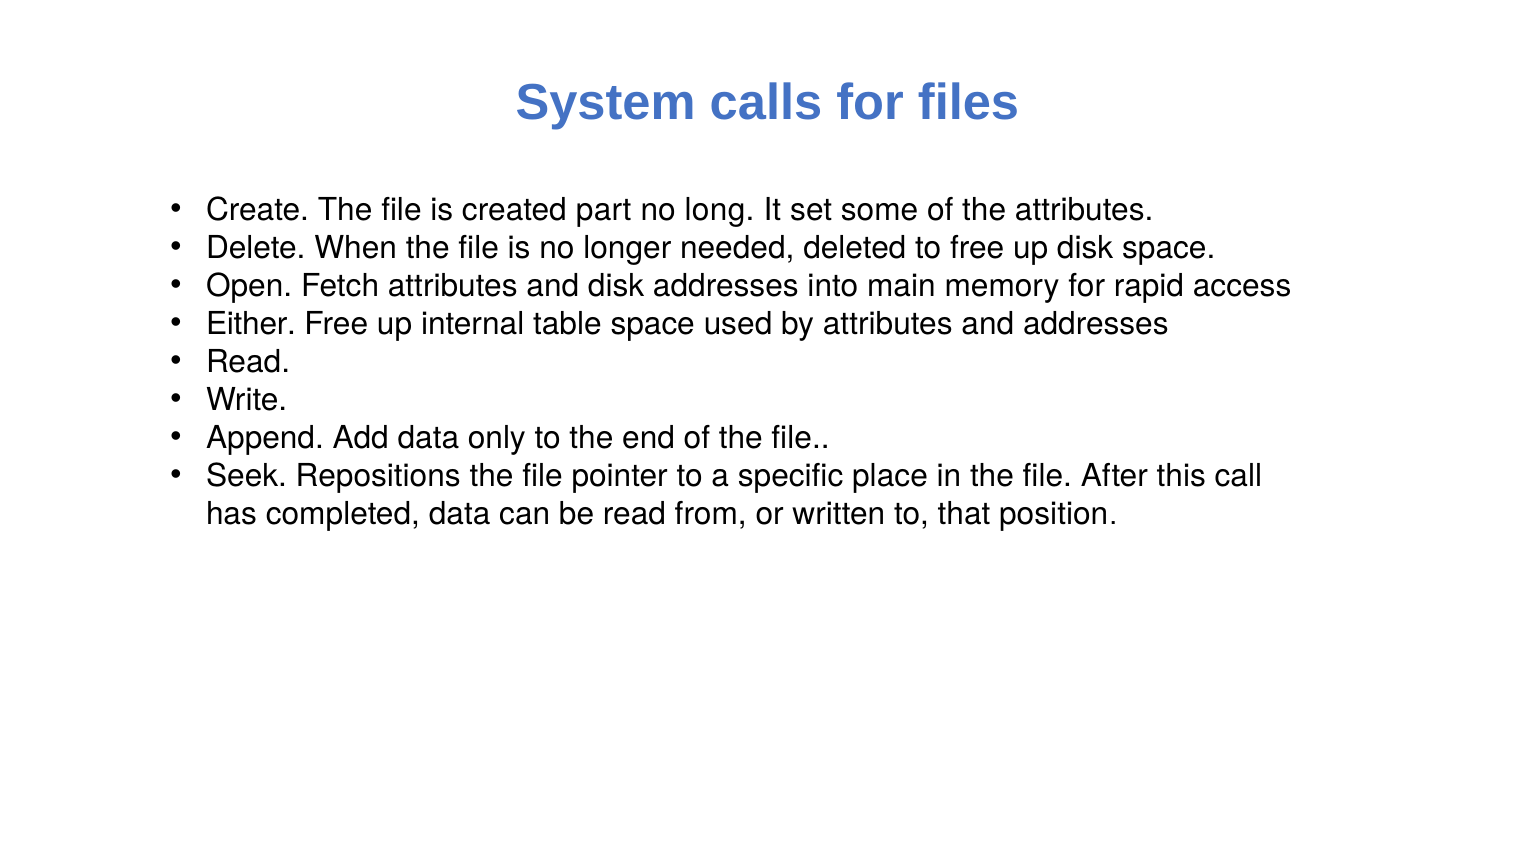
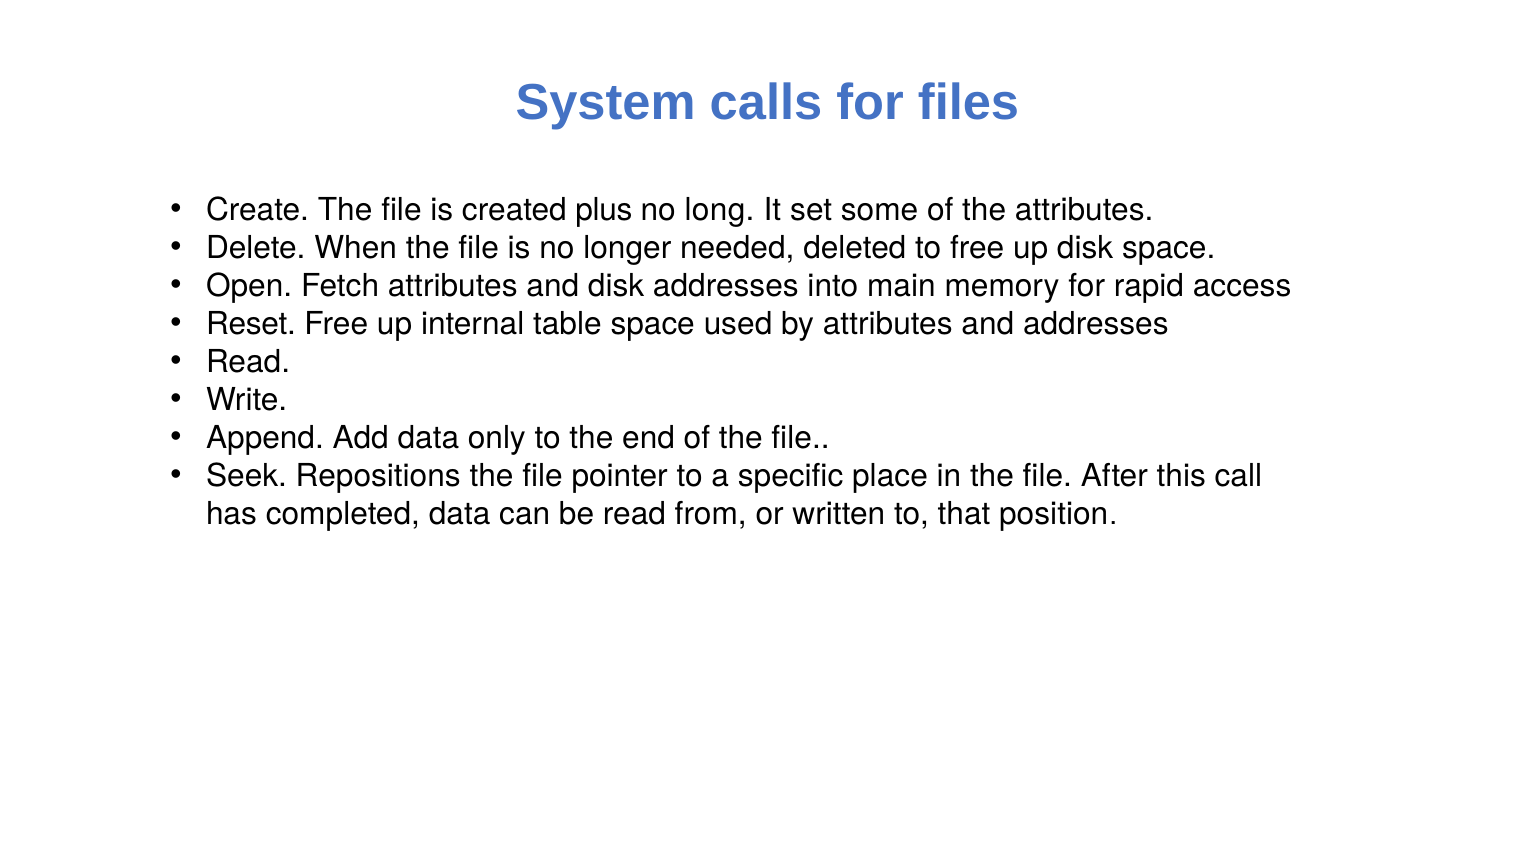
part: part -> plus (604, 210)
Either: Either -> Reset (251, 324)
